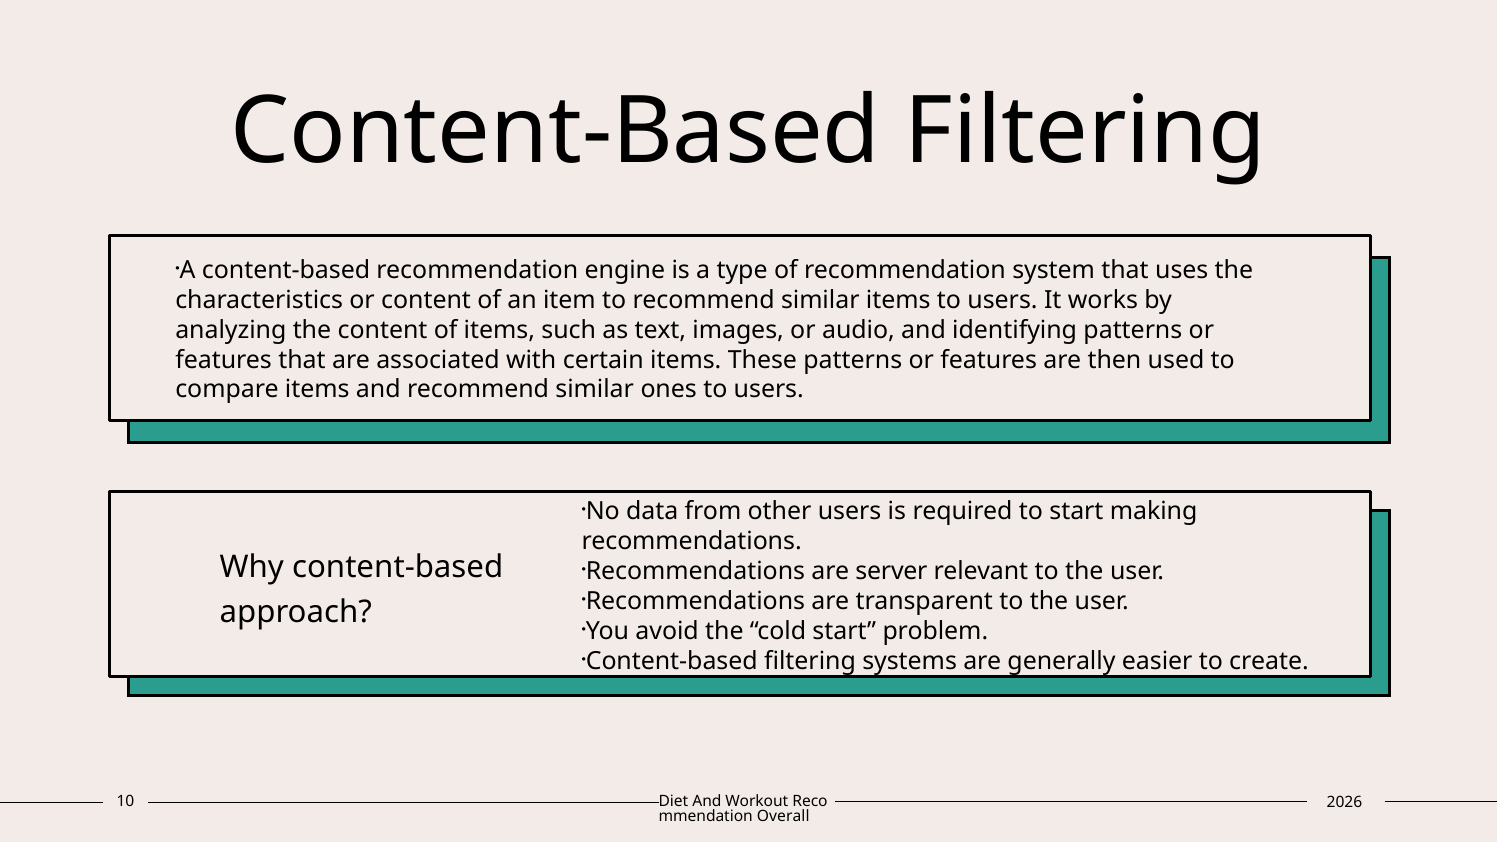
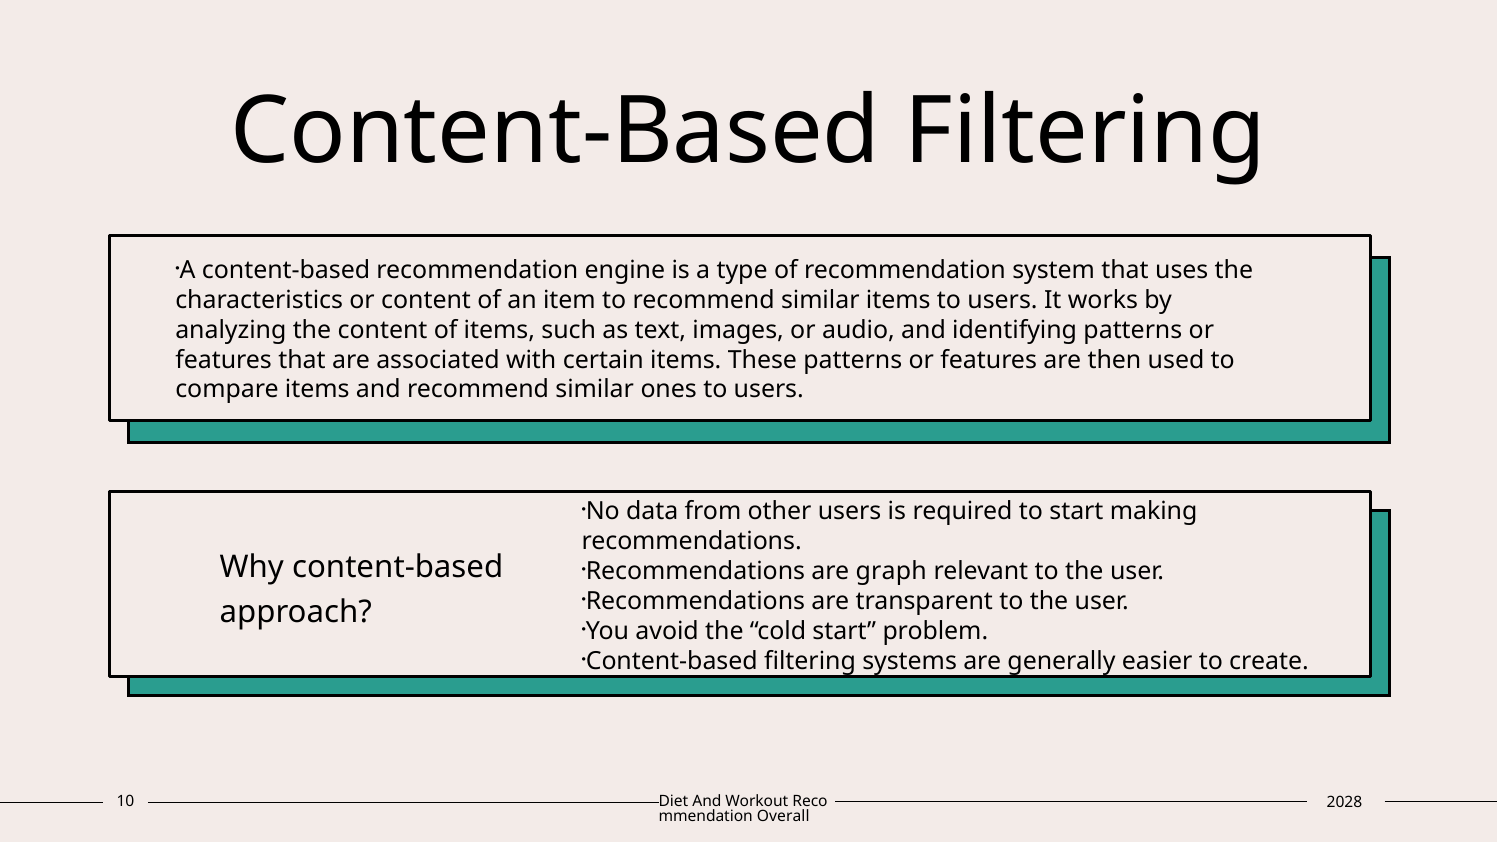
server: server -> graph (891, 571)
2026: 2026 -> 2028 (1344, 802)
